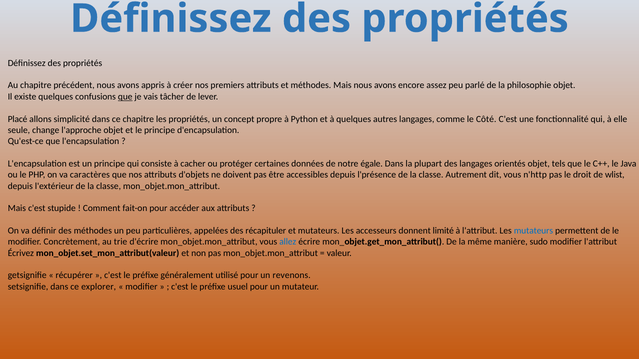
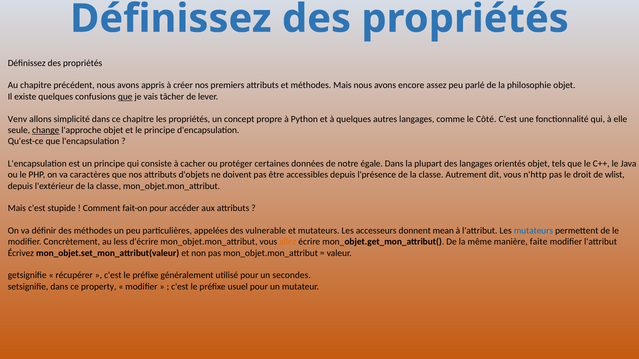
Placé: Placé -> Venv (17, 119)
change underline: none -> present (46, 130)
récapituler: récapituler -> vulnerable (266, 231)
limité: limité -> mean (443, 231)
trie: trie -> less (121, 242)
allez colour: blue -> orange (288, 242)
sudo: sudo -> faite (539, 242)
revenons: revenons -> secondes (292, 276)
explorer: explorer -> property (99, 287)
